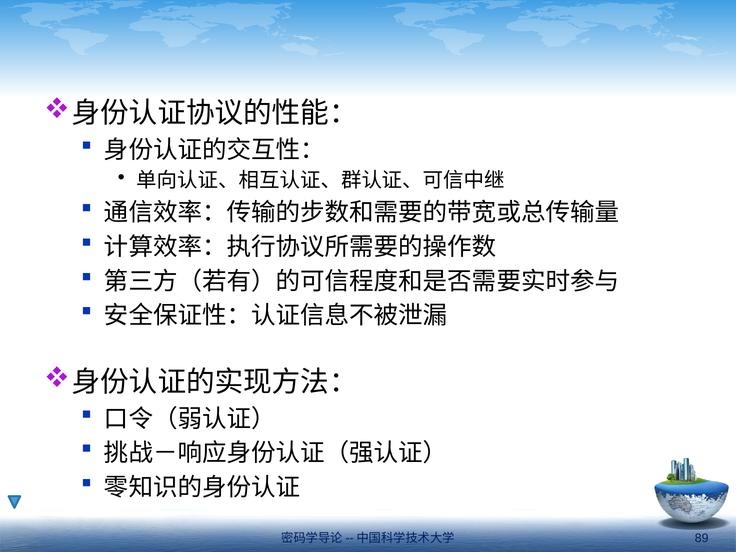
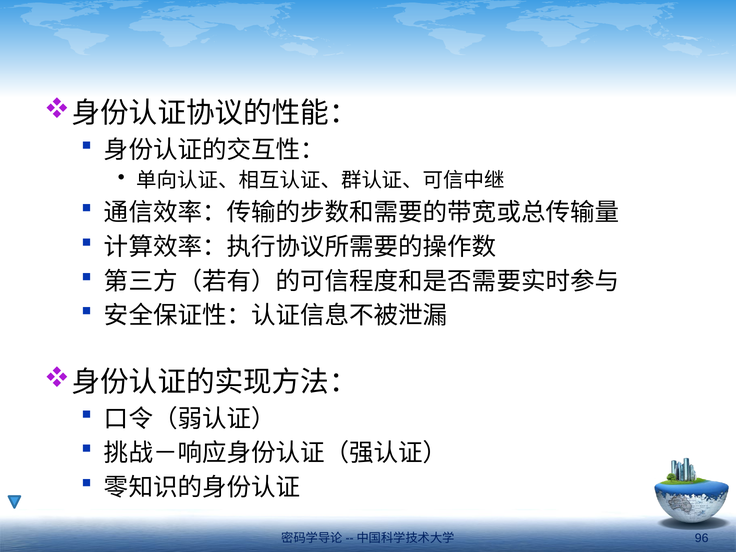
89: 89 -> 96 (702, 538)
